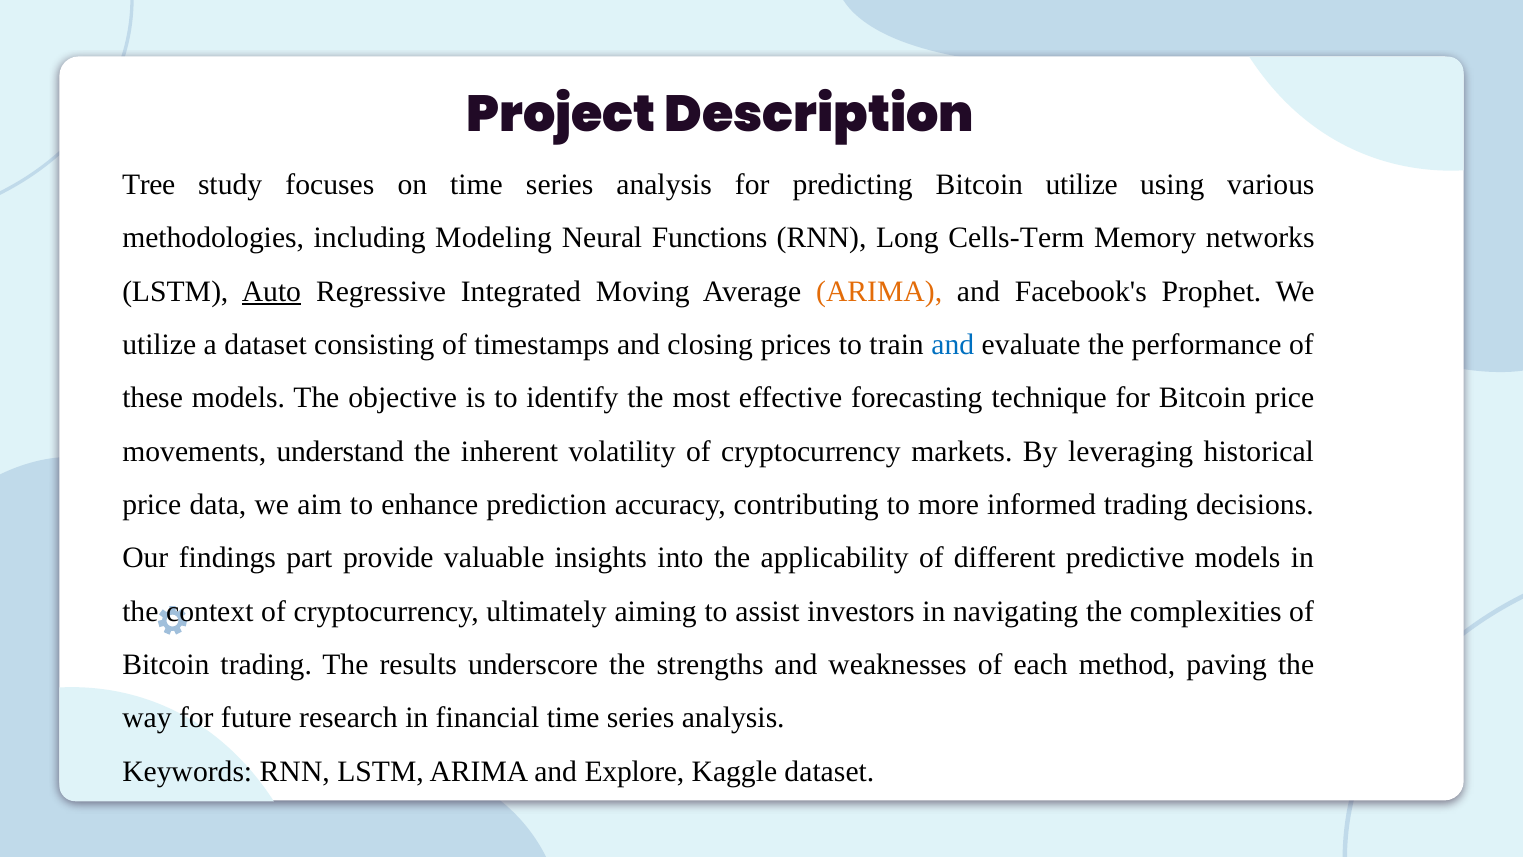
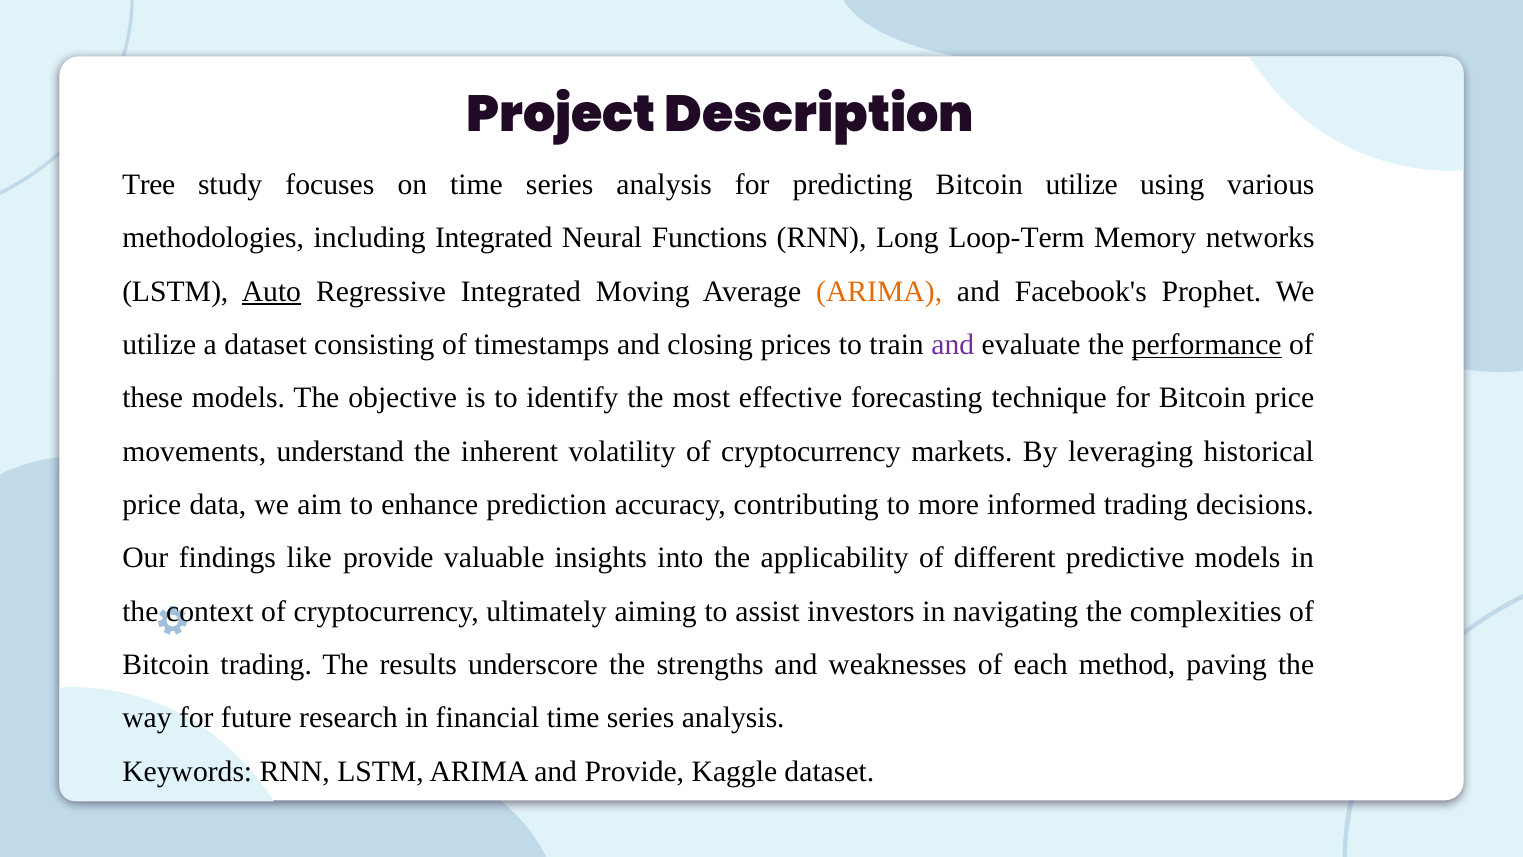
including Modeling: Modeling -> Integrated (494, 238)
Cells-Term: Cells-Term -> Loop-Term (1016, 238)
and colour: blue -> purple (953, 345)
performance underline: none -> present (1207, 345)
part: part -> like (309, 558)
and Explore: Explore -> Provide (634, 771)
